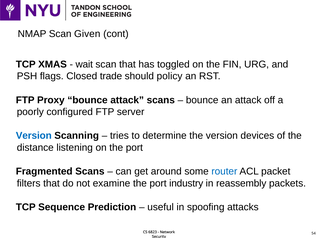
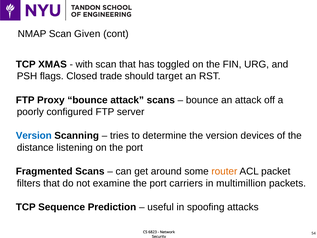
wait: wait -> with (84, 64)
policy: policy -> target (170, 76)
router colour: blue -> orange (224, 171)
industry: industry -> carriers (186, 183)
reassembly: reassembly -> multimillion (241, 183)
